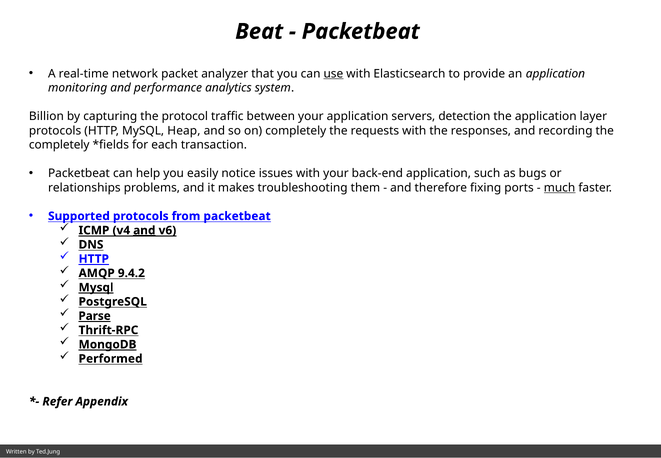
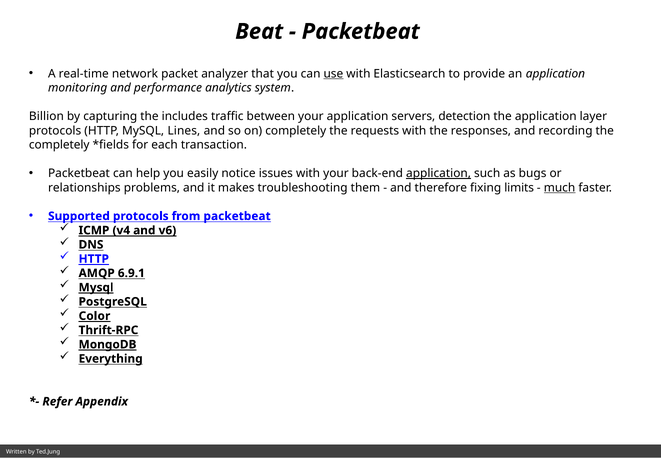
protocol: protocol -> includes (185, 116)
Heap: Heap -> Lines (184, 131)
application underline: none -> present (439, 173)
ports: ports -> limits (519, 187)
and underline: present -> none (144, 230)
9.4.2: 9.4.2 -> 6.9.1 (131, 273)
Parse: Parse -> Color (94, 316)
Performed: Performed -> Everything (111, 358)
